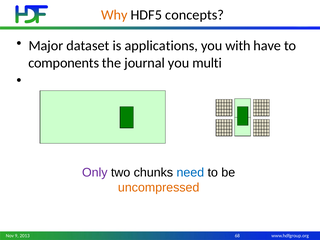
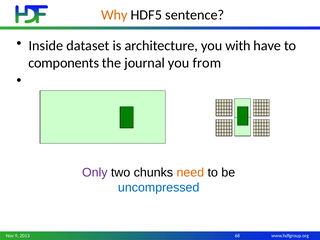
concepts: concepts -> sentence (195, 15)
Major: Major -> Inside (46, 46)
applications: applications -> architecture (161, 46)
multi: multi -> from (207, 63)
need colour: blue -> orange (190, 173)
uncompressed colour: orange -> blue (159, 188)
